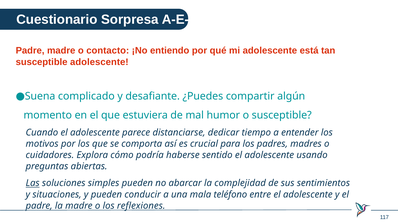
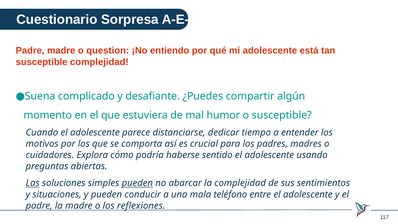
contacto: contacto -> question (108, 51)
susceptible adolescente: adolescente -> complejidad (99, 62)
pueden underline: none -> present (137, 183)
